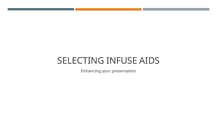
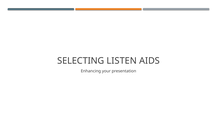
INFUSE: INFUSE -> LISTEN (122, 61)
